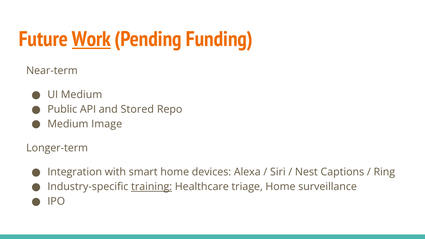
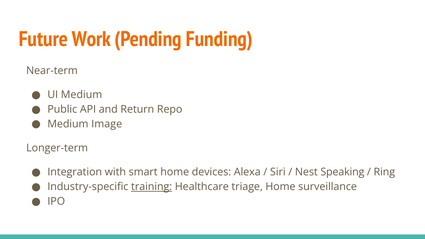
Work underline: present -> none (91, 39)
Stored: Stored -> Return (137, 109)
Captions: Captions -> Speaking (342, 172)
